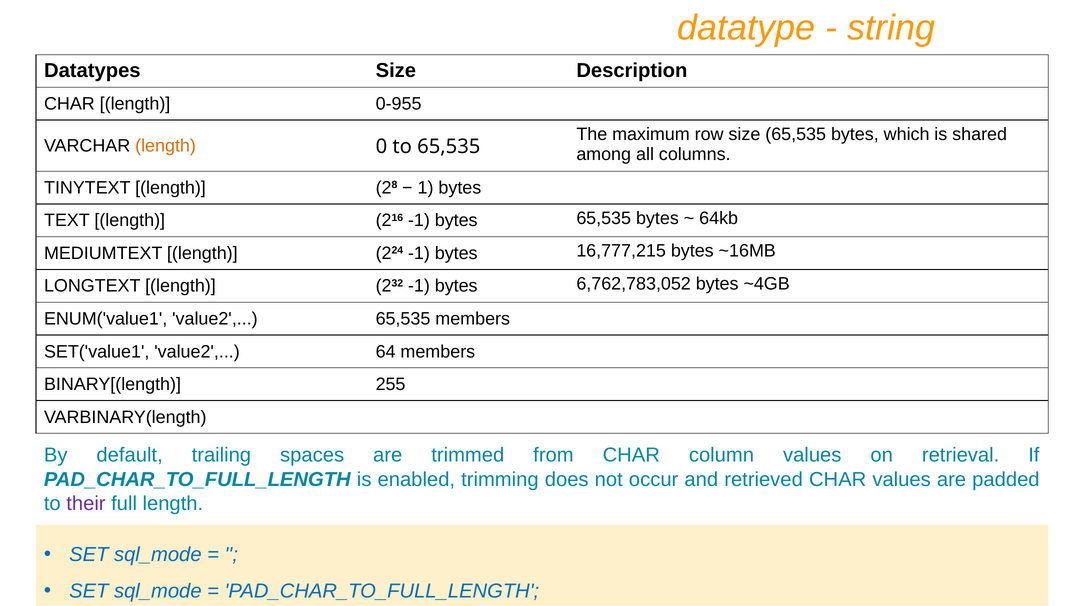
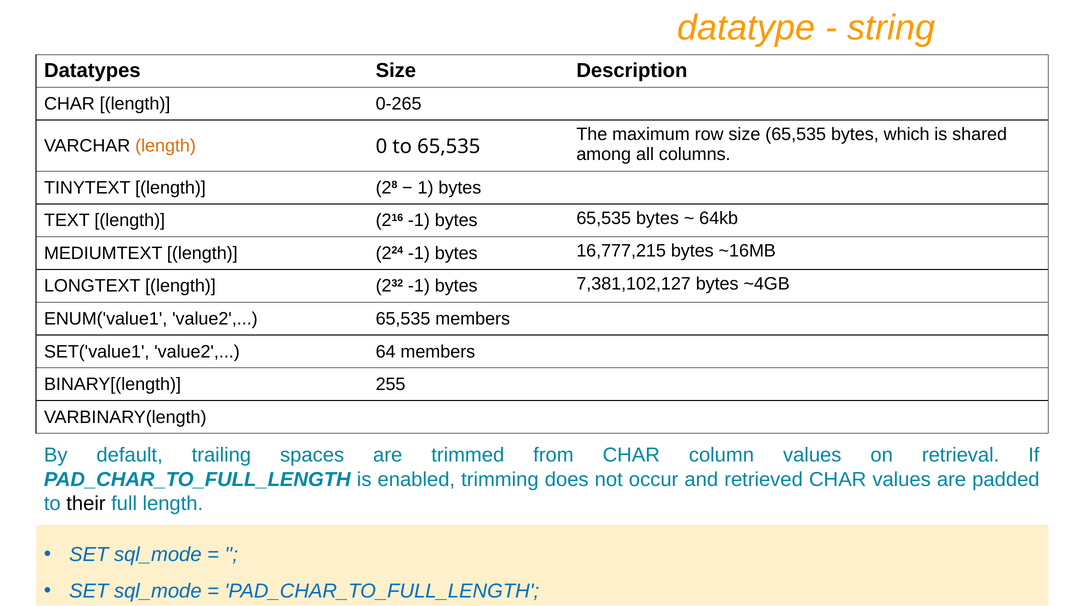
0-955: 0-955 -> 0-265 (399, 104)
6,762,783,052: 6,762,783,052 -> 7,381,102,127 (634, 284)
their colour: purple -> black (86, 504)
